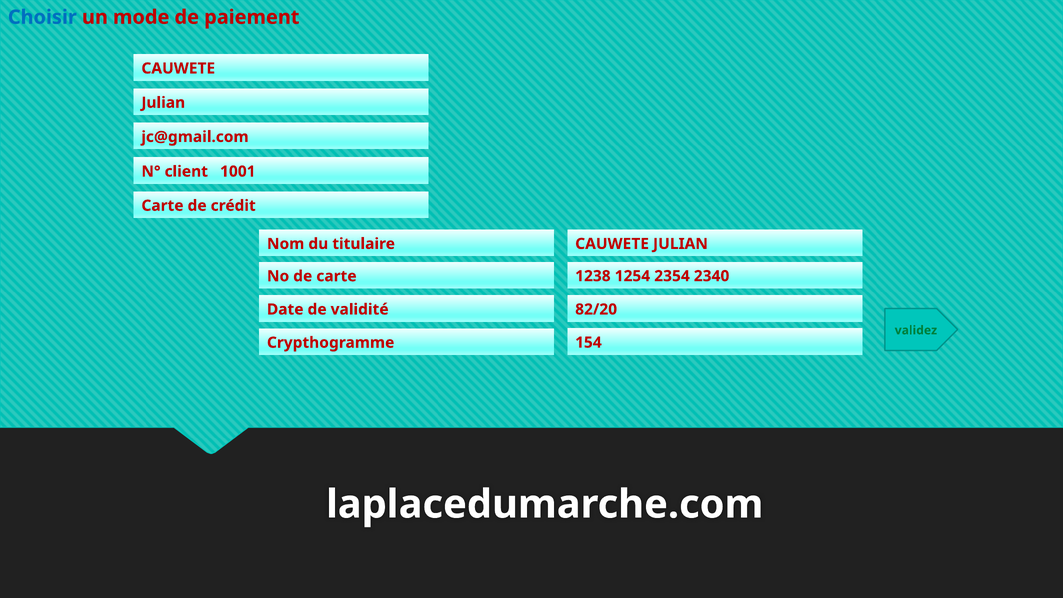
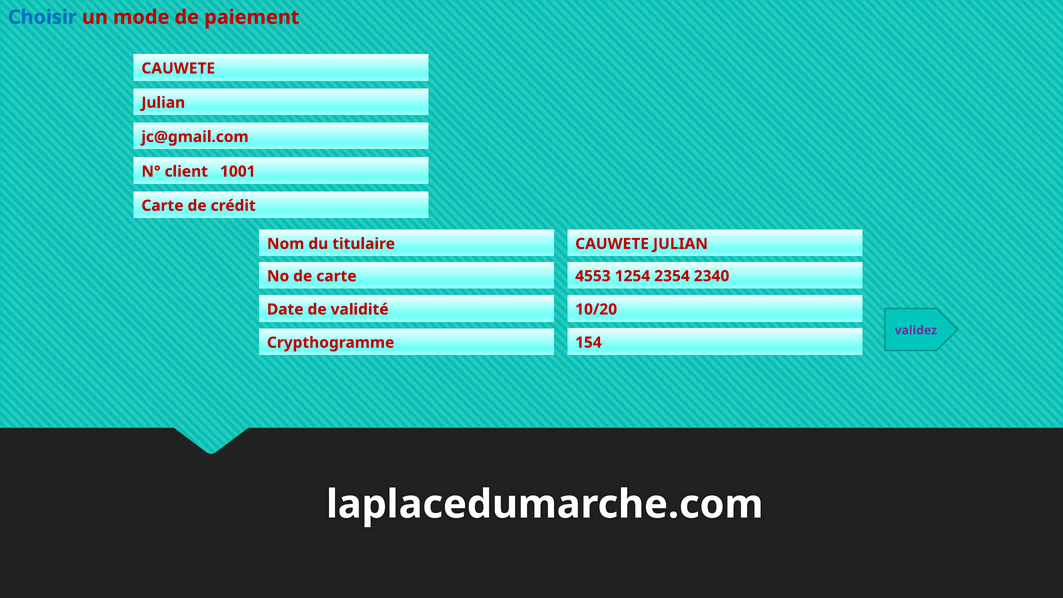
1238: 1238 -> 4553 (593, 276)
82/20: 82/20 -> 10/20 (596, 309)
validez colour: green -> purple (916, 330)
